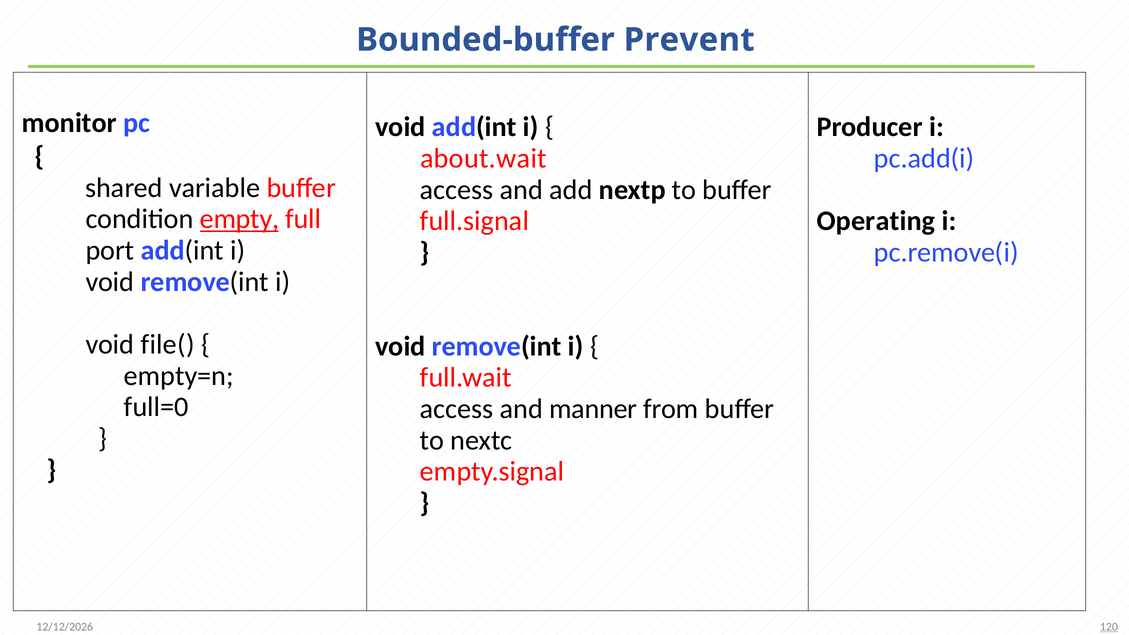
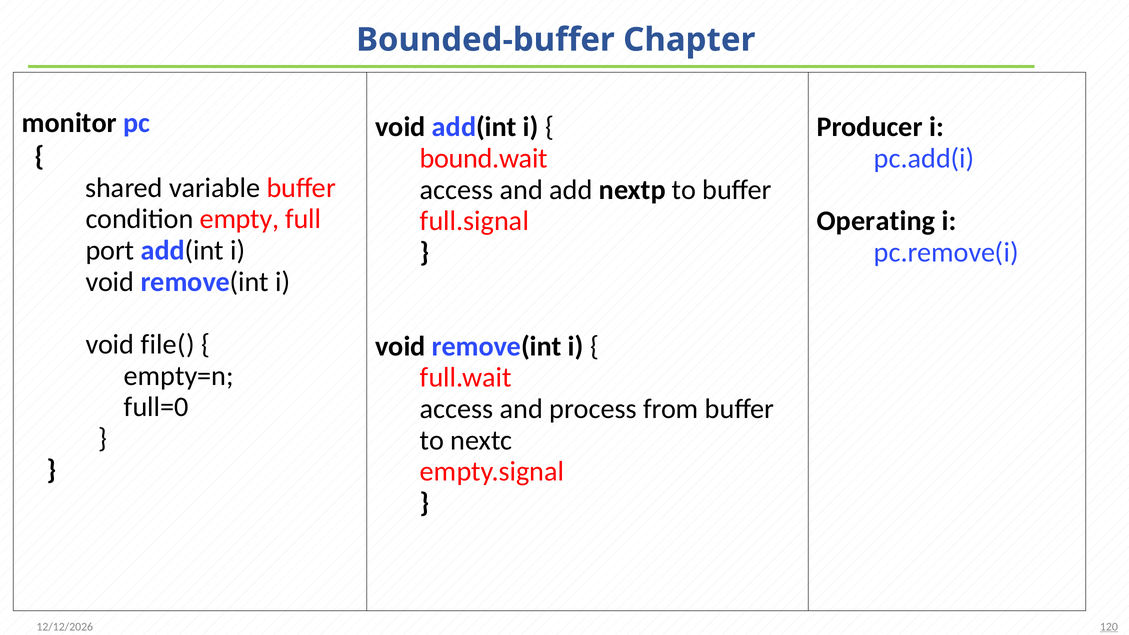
Prevent: Prevent -> Chapter (689, 40)
about.wait: about.wait -> bound.wait (484, 158)
empty underline: present -> none (240, 219)
manner: manner -> process (593, 409)
